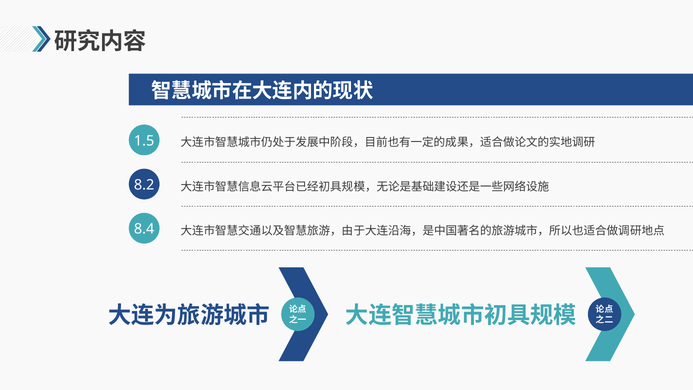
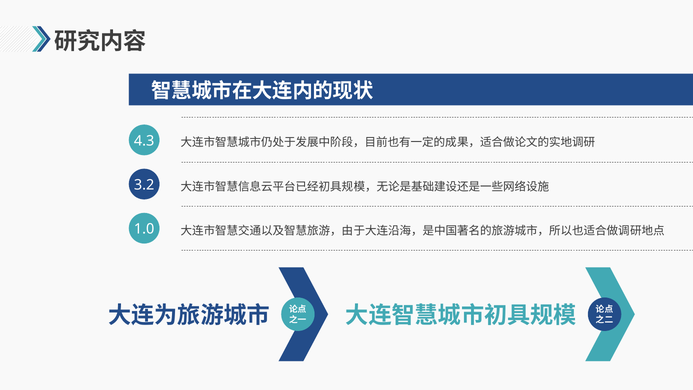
1.5: 1.5 -> 4.3 (144, 141)
8.2: 8.2 -> 3.2 (144, 185)
8.4: 8.4 -> 1.0 (144, 229)
